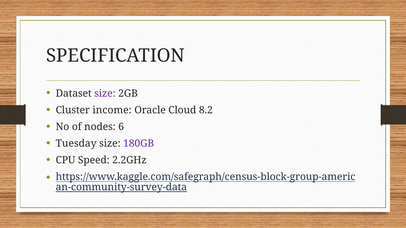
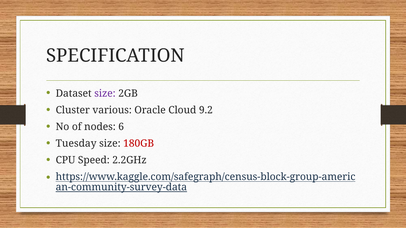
income: income -> various (112, 110)
8.2: 8.2 -> 9.2 (206, 110)
180GB colour: purple -> red (139, 144)
